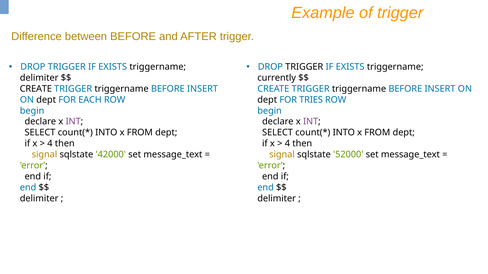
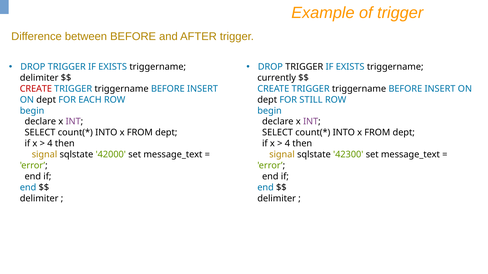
CREATE colour: black -> red (36, 89)
TRIES: TRIES -> STILL (311, 100)
52000: 52000 -> 42300 (348, 155)
